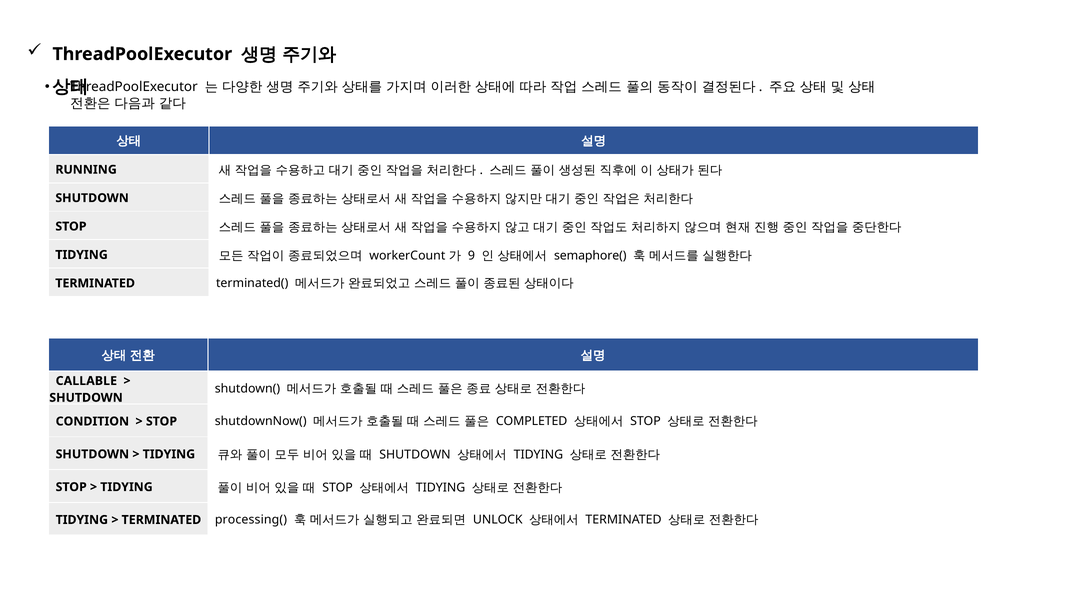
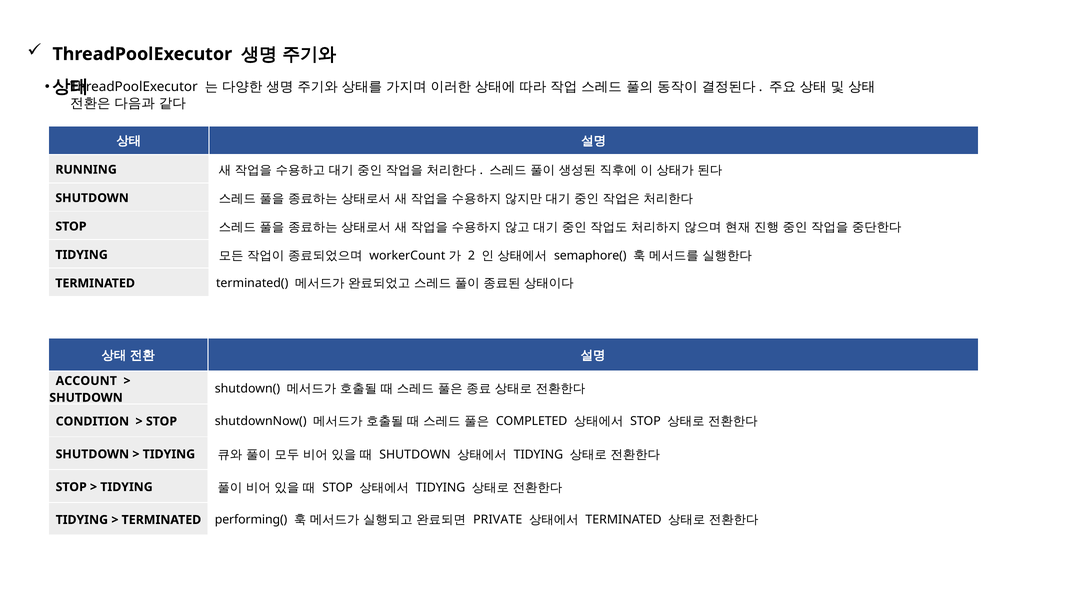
9: 9 -> 2 (471, 256)
CALLABLE: CALLABLE -> ACCOUNT (86, 381)
processing(: processing( -> performing( (251, 520)
UNLOCK: UNLOCK -> PRIVATE (498, 520)
